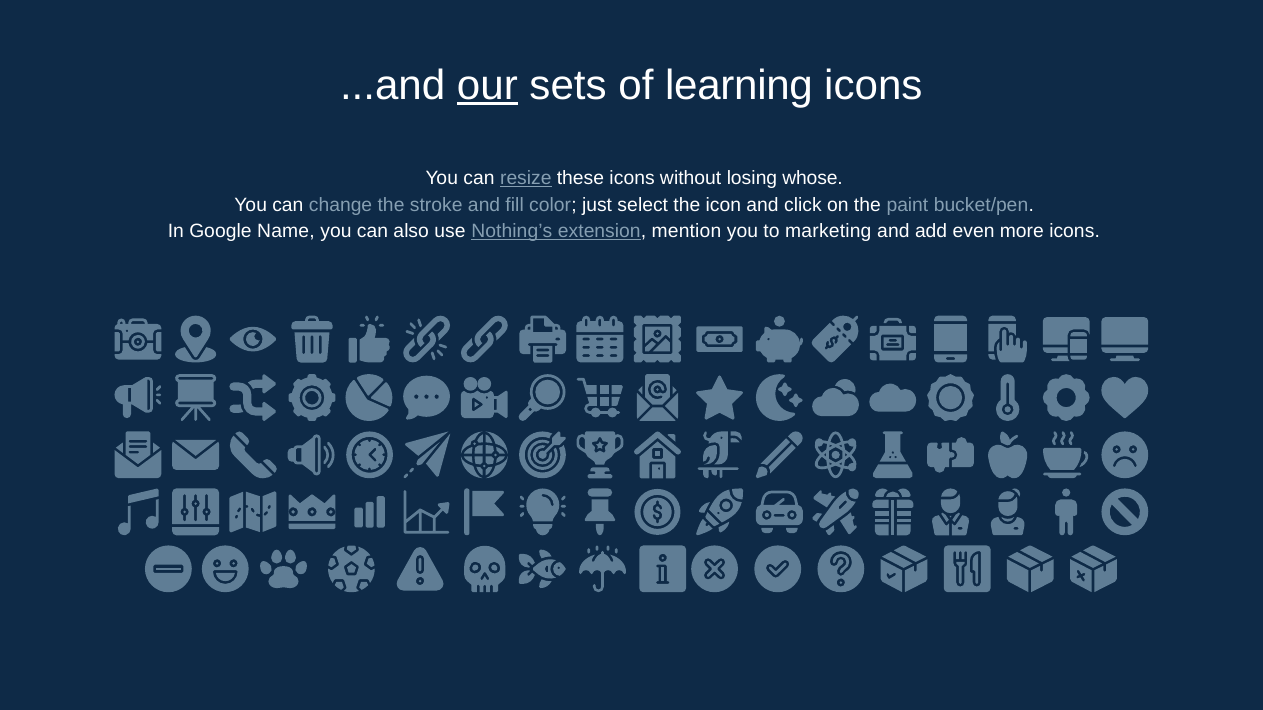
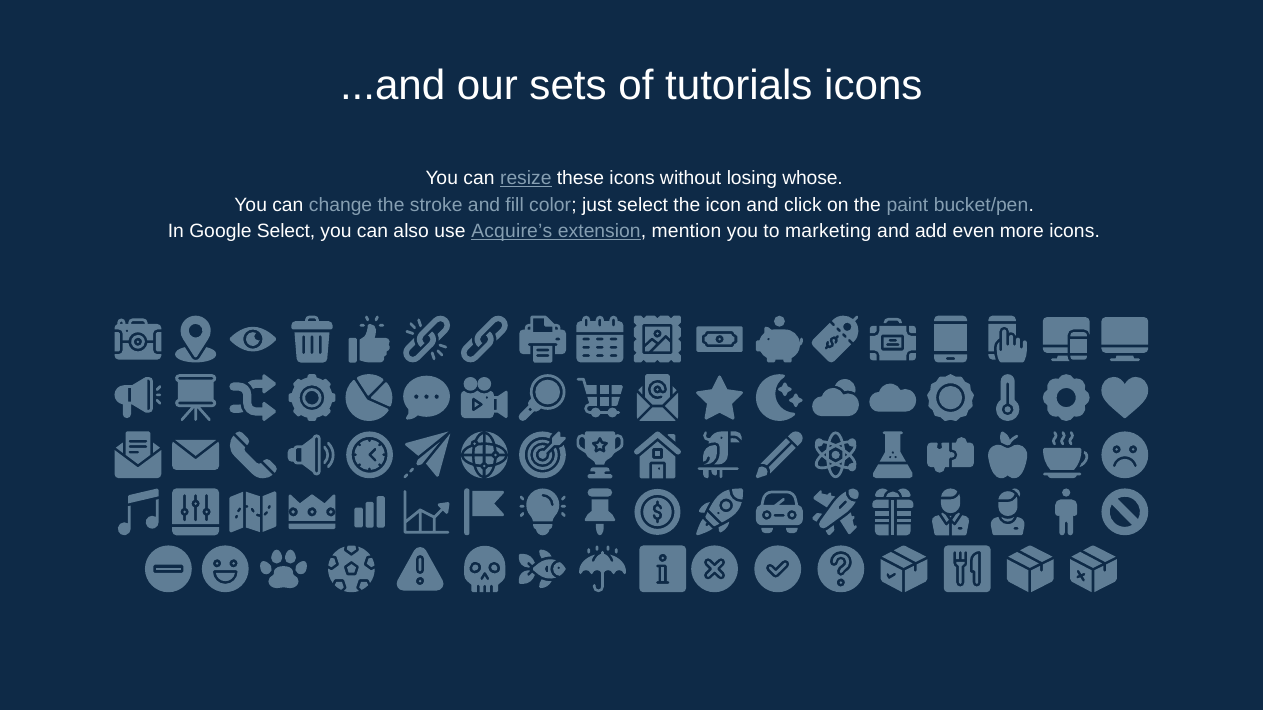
our underline: present -> none (487, 86)
learning: learning -> tutorials (739, 86)
Google Name: Name -> Select (286, 231)
Nothing’s: Nothing’s -> Acquire’s (512, 231)
